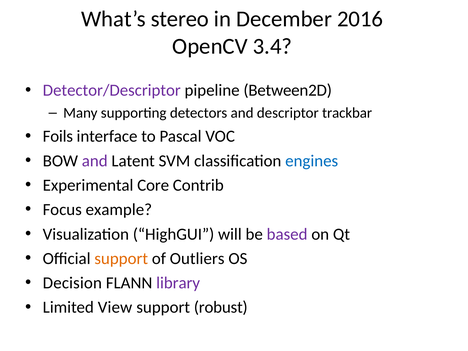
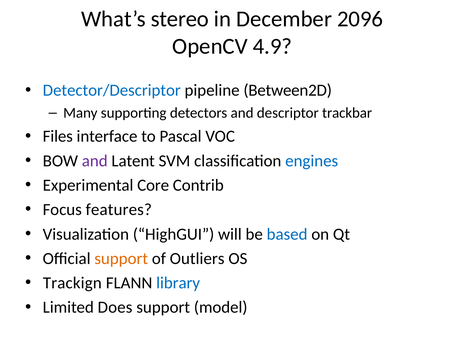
2016: 2016 -> 2096 (360, 19)
3.4: 3.4 -> 4.9 (272, 46)
Detector/Descriptor colour: purple -> blue (112, 90)
Foils: Foils -> Files (58, 136)
example: example -> features (119, 210)
based colour: purple -> blue (287, 234)
Decision: Decision -> Trackign (72, 283)
library colour: purple -> blue (178, 283)
View: View -> Does (115, 307)
robust: robust -> model (221, 307)
